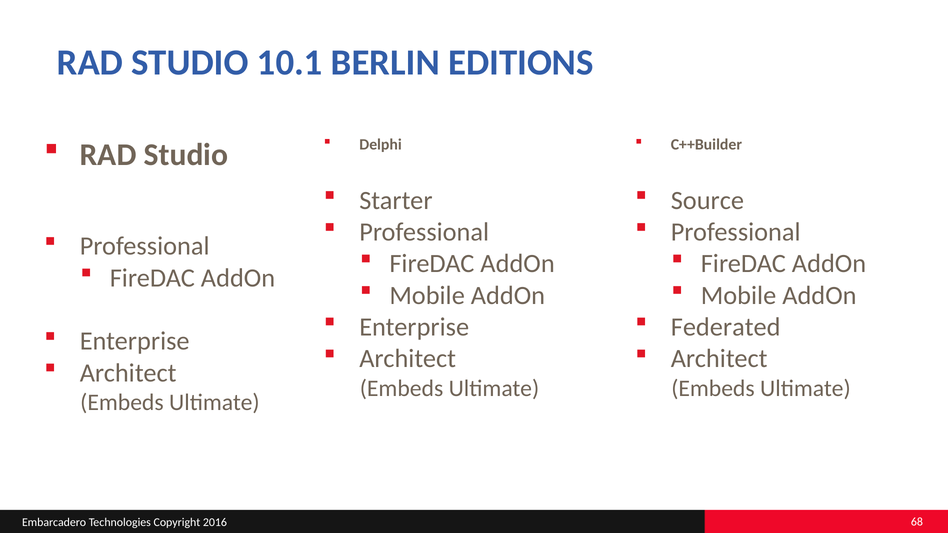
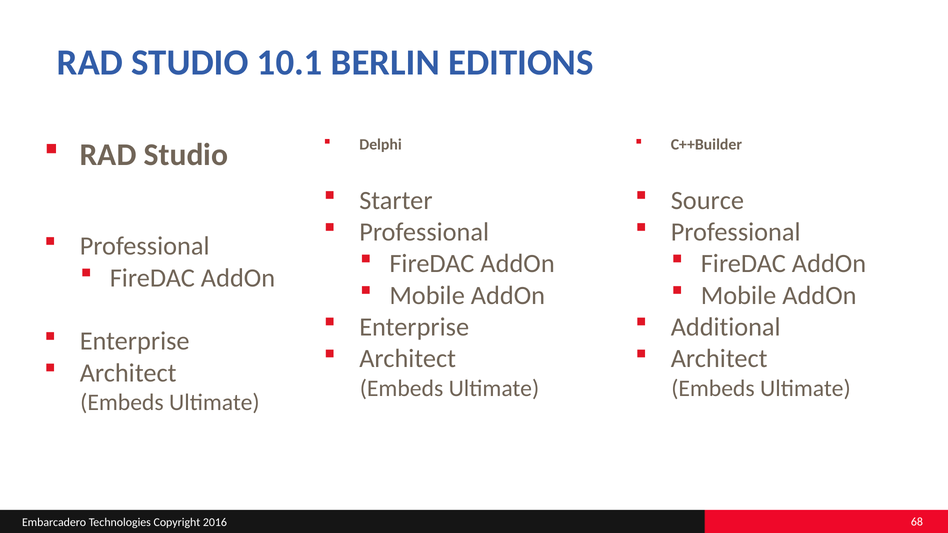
Federated: Federated -> Additional (726, 327)
